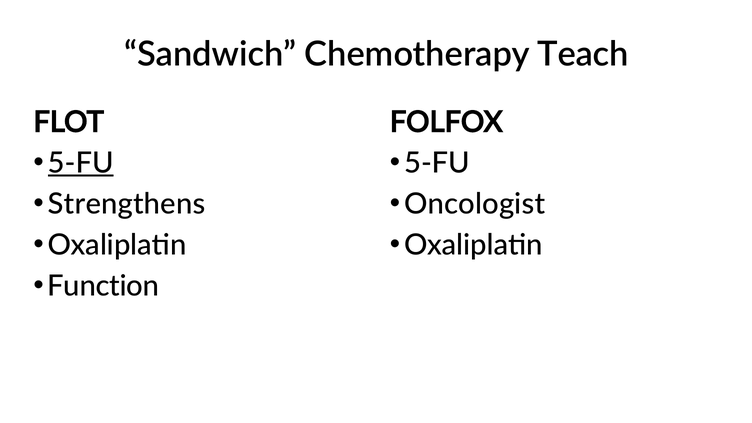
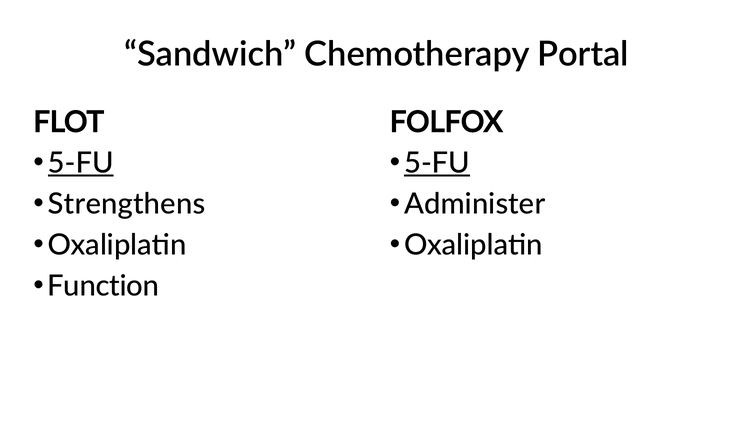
Teach: Teach -> Portal (583, 55)
5-FU underline: none -> present (437, 163)
Oncologist: Oncologist -> Administer (475, 204)
